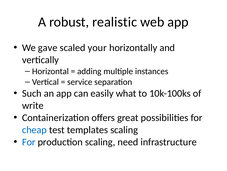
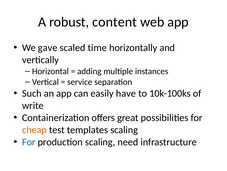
realistic: realistic -> content (115, 22)
your: your -> time (97, 48)
what: what -> have (126, 93)
cheap colour: blue -> orange (34, 129)
